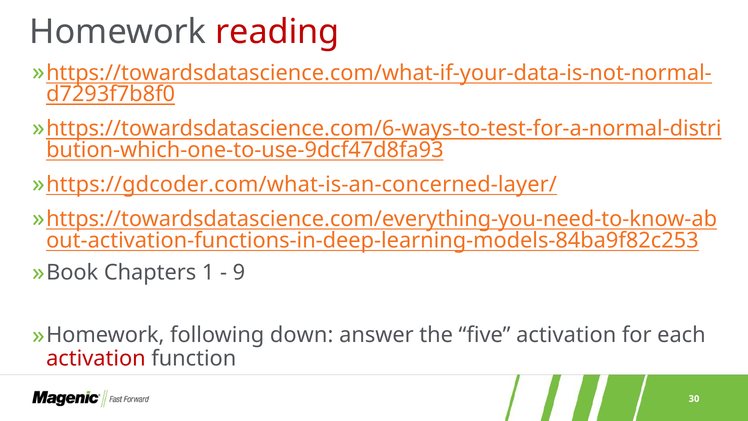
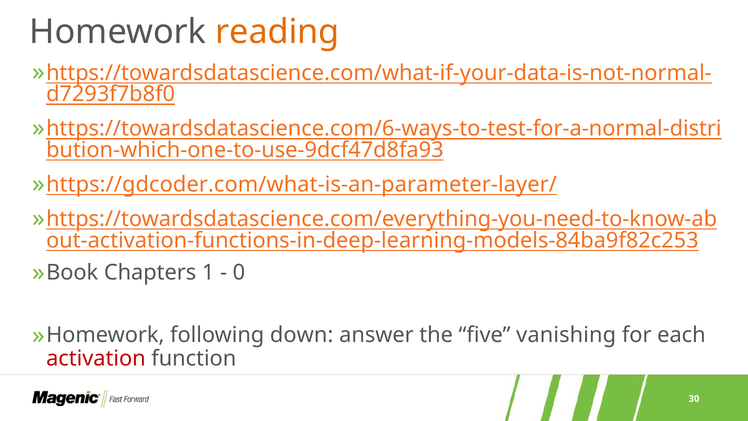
reading colour: red -> orange (277, 32)
https://gdcoder.com/what-is-an-concerned-layer/: https://gdcoder.com/what-is-an-concerned-layer/ -> https://gdcoder.com/what-is-an-parameter-layer/ (302, 184)
9: 9 -> 0 (239, 272)
five activation: activation -> vanishing (566, 335)
